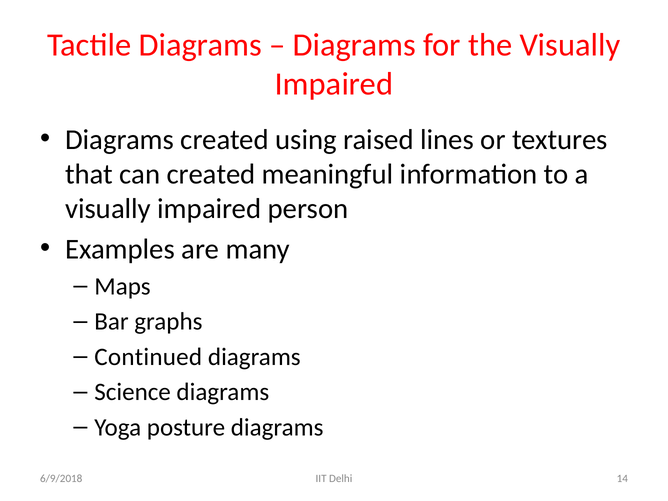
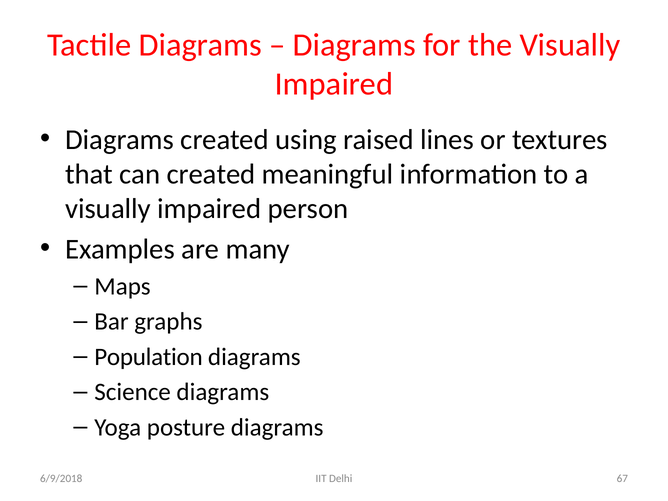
Continued: Continued -> Population (148, 357)
14: 14 -> 67 (622, 478)
